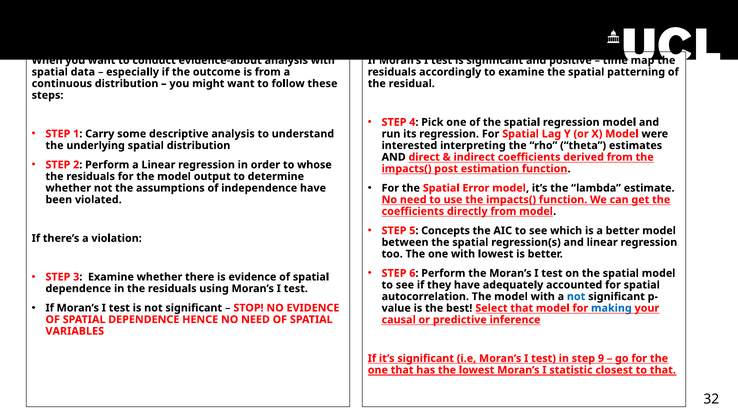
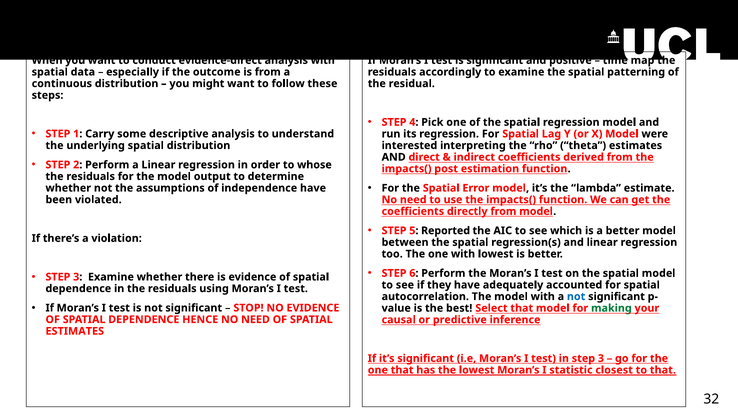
evidence-about: evidence-about -> evidence-direct (220, 60)
Concepts: Concepts -> Reported (446, 231)
making colour: blue -> green (611, 308)
VARIABLES: VARIABLES -> ESTIMATES (75, 331)
in step 9: 9 -> 3 (601, 359)
